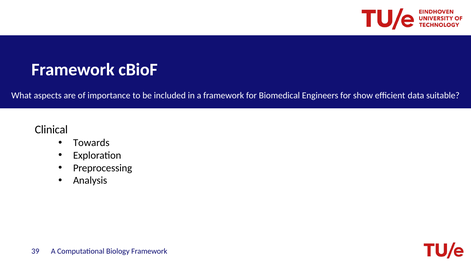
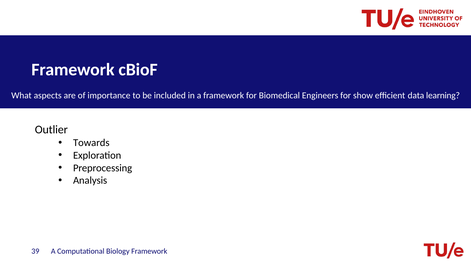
suitable: suitable -> learning (443, 95)
Clinical: Clinical -> Outlier (51, 130)
